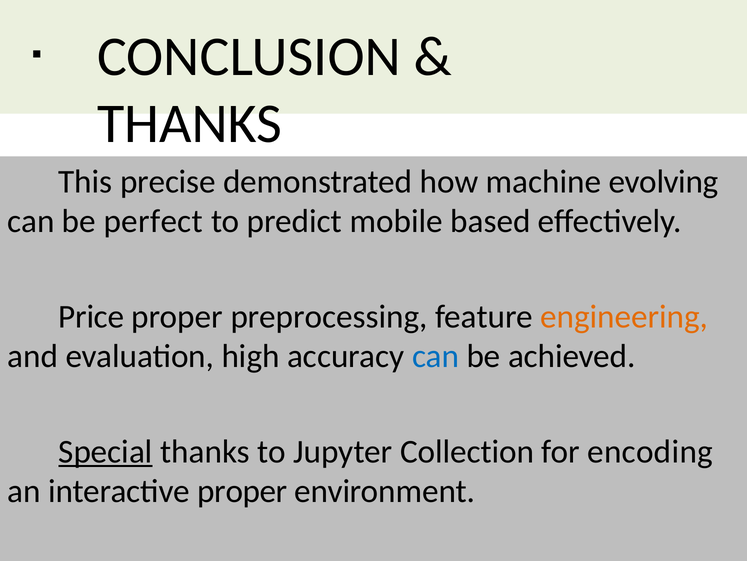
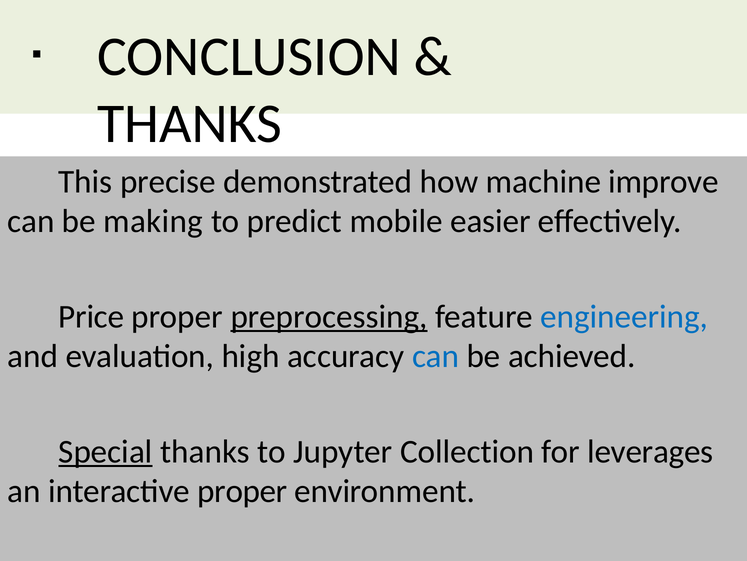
evolving: evolving -> improve (664, 182)
perfect: perfect -> making (153, 221)
based: based -> easier (490, 221)
preprocessing underline: none -> present (329, 316)
engineering colour: orange -> blue (624, 316)
encoding: encoding -> leverages (650, 451)
